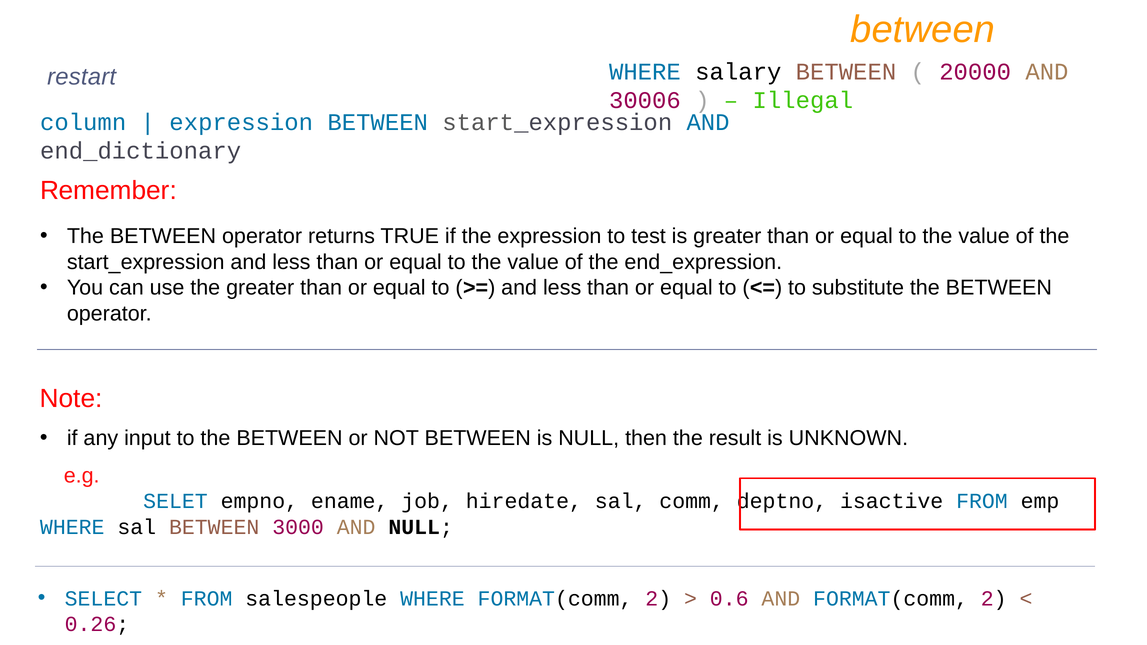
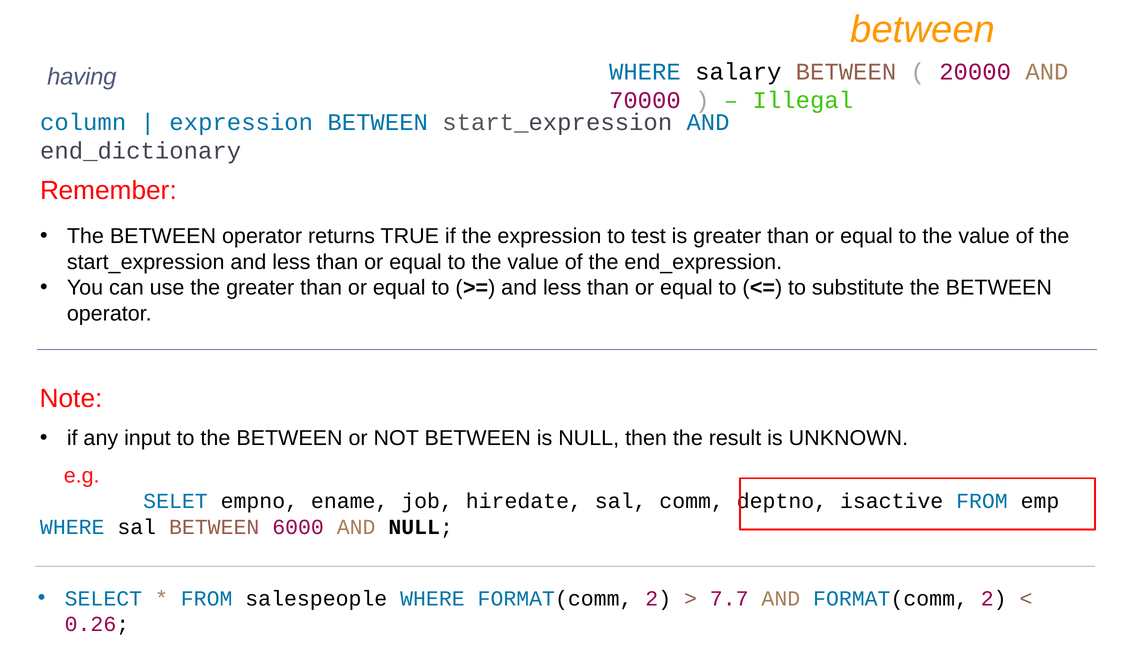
restart: restart -> having (82, 77)
30006: 30006 -> 70000 (645, 100)
3000: 3000 -> 6000 (298, 527)
0.6: 0.6 -> 7.7 (729, 599)
